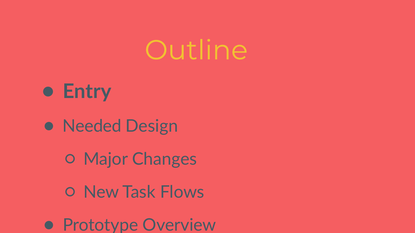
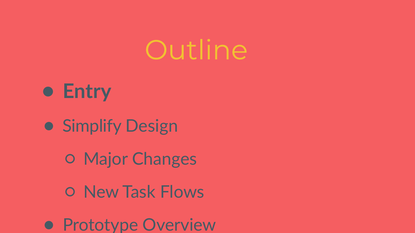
Needed: Needed -> Simplify (92, 126)
